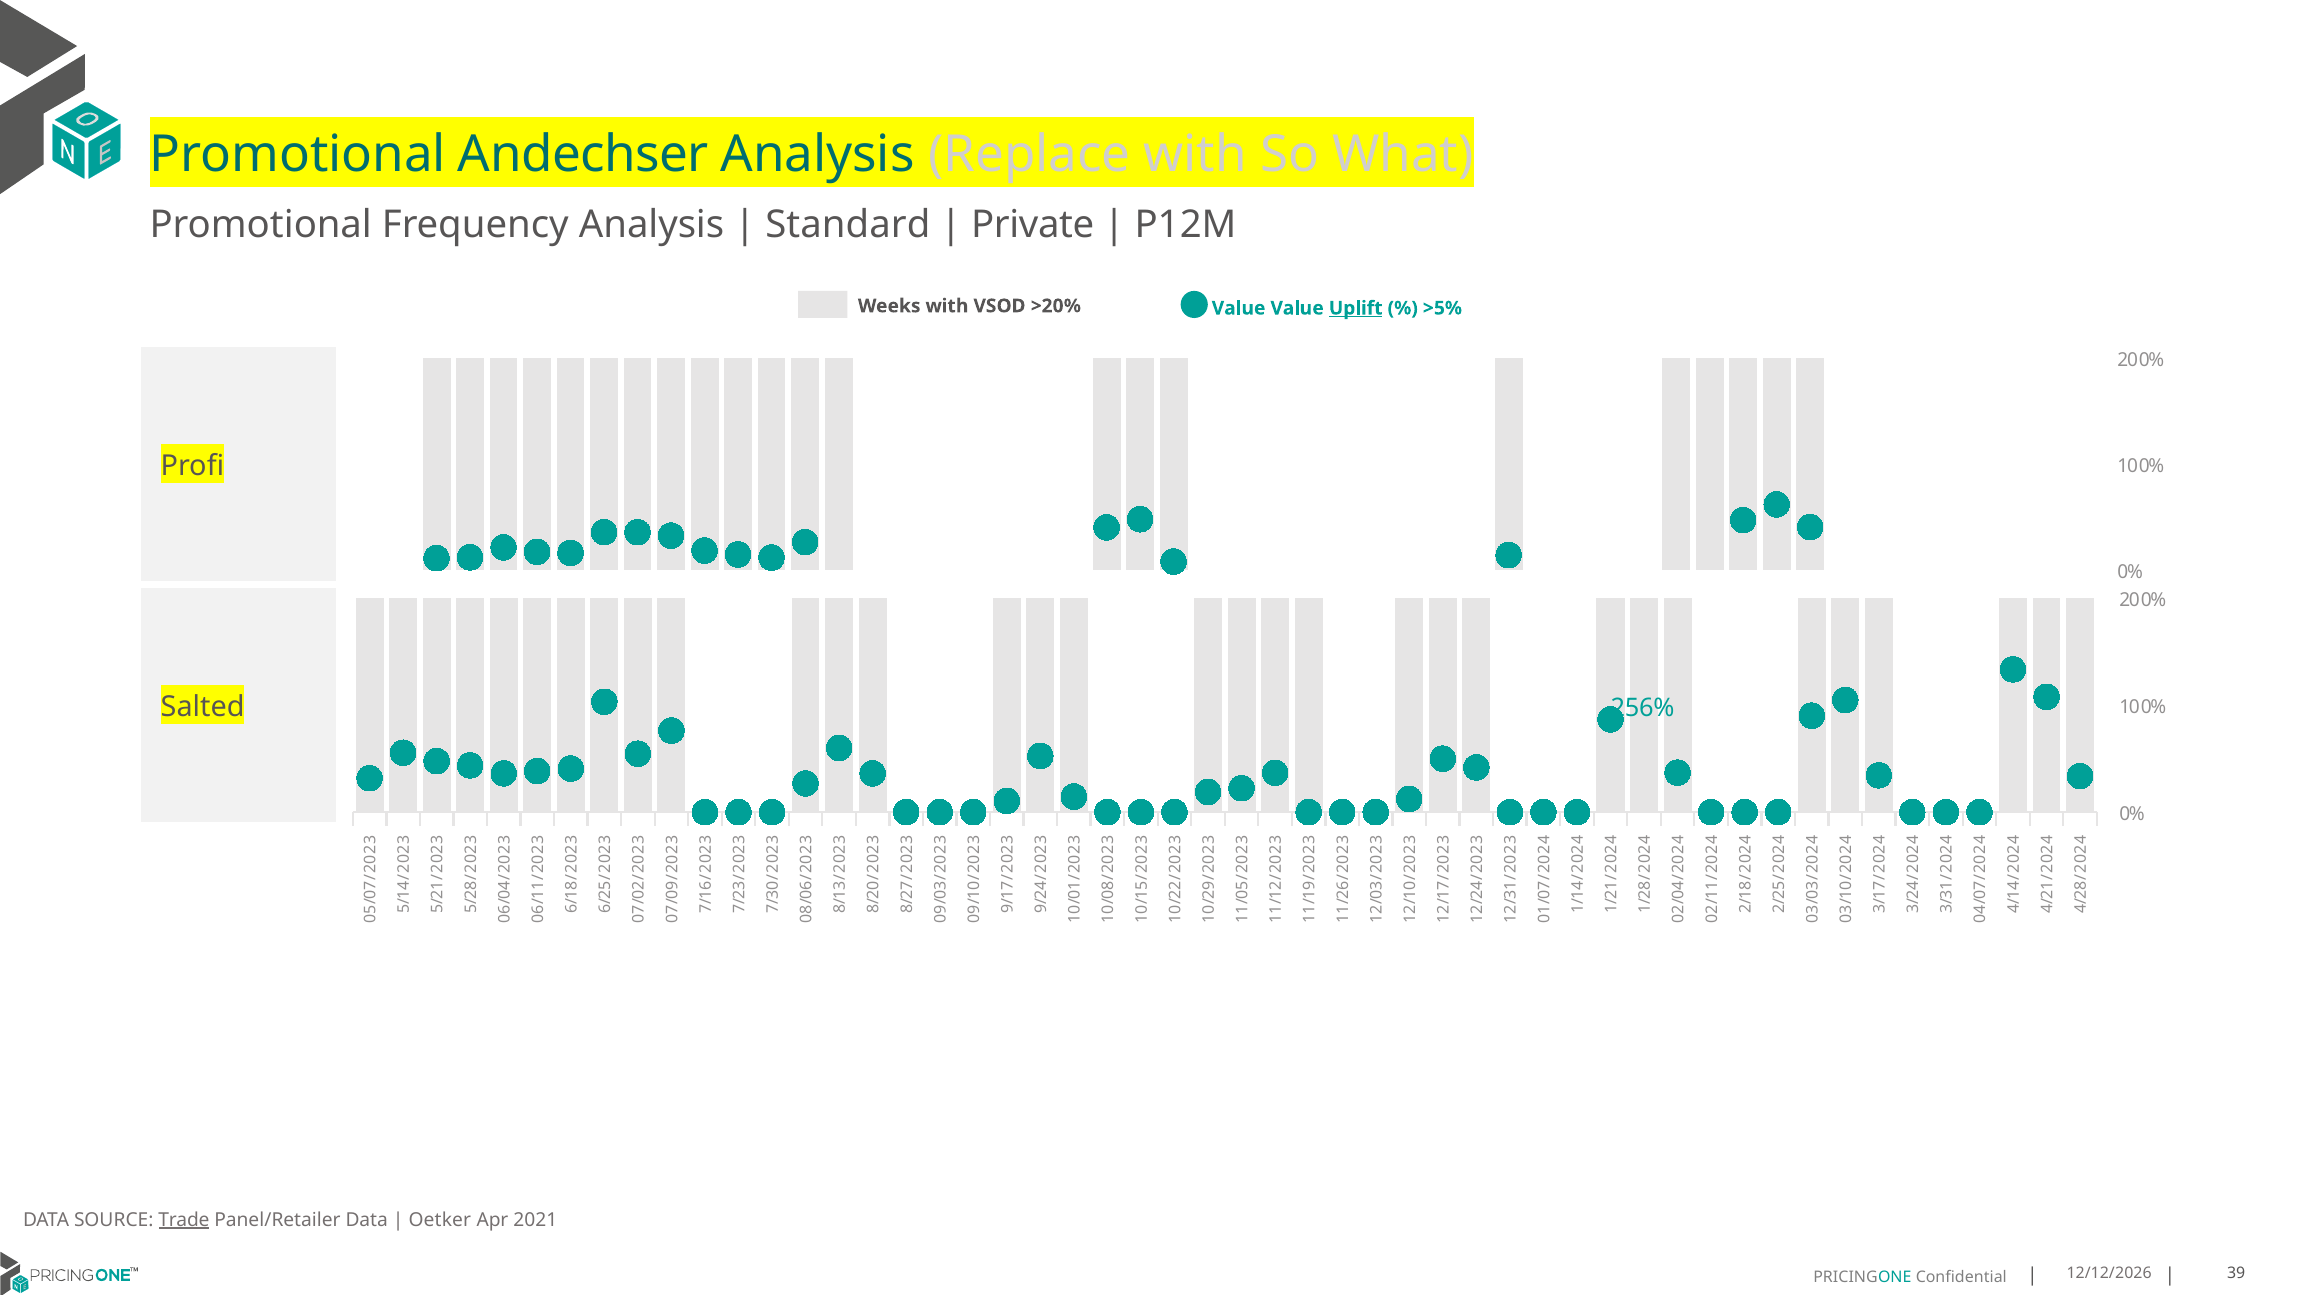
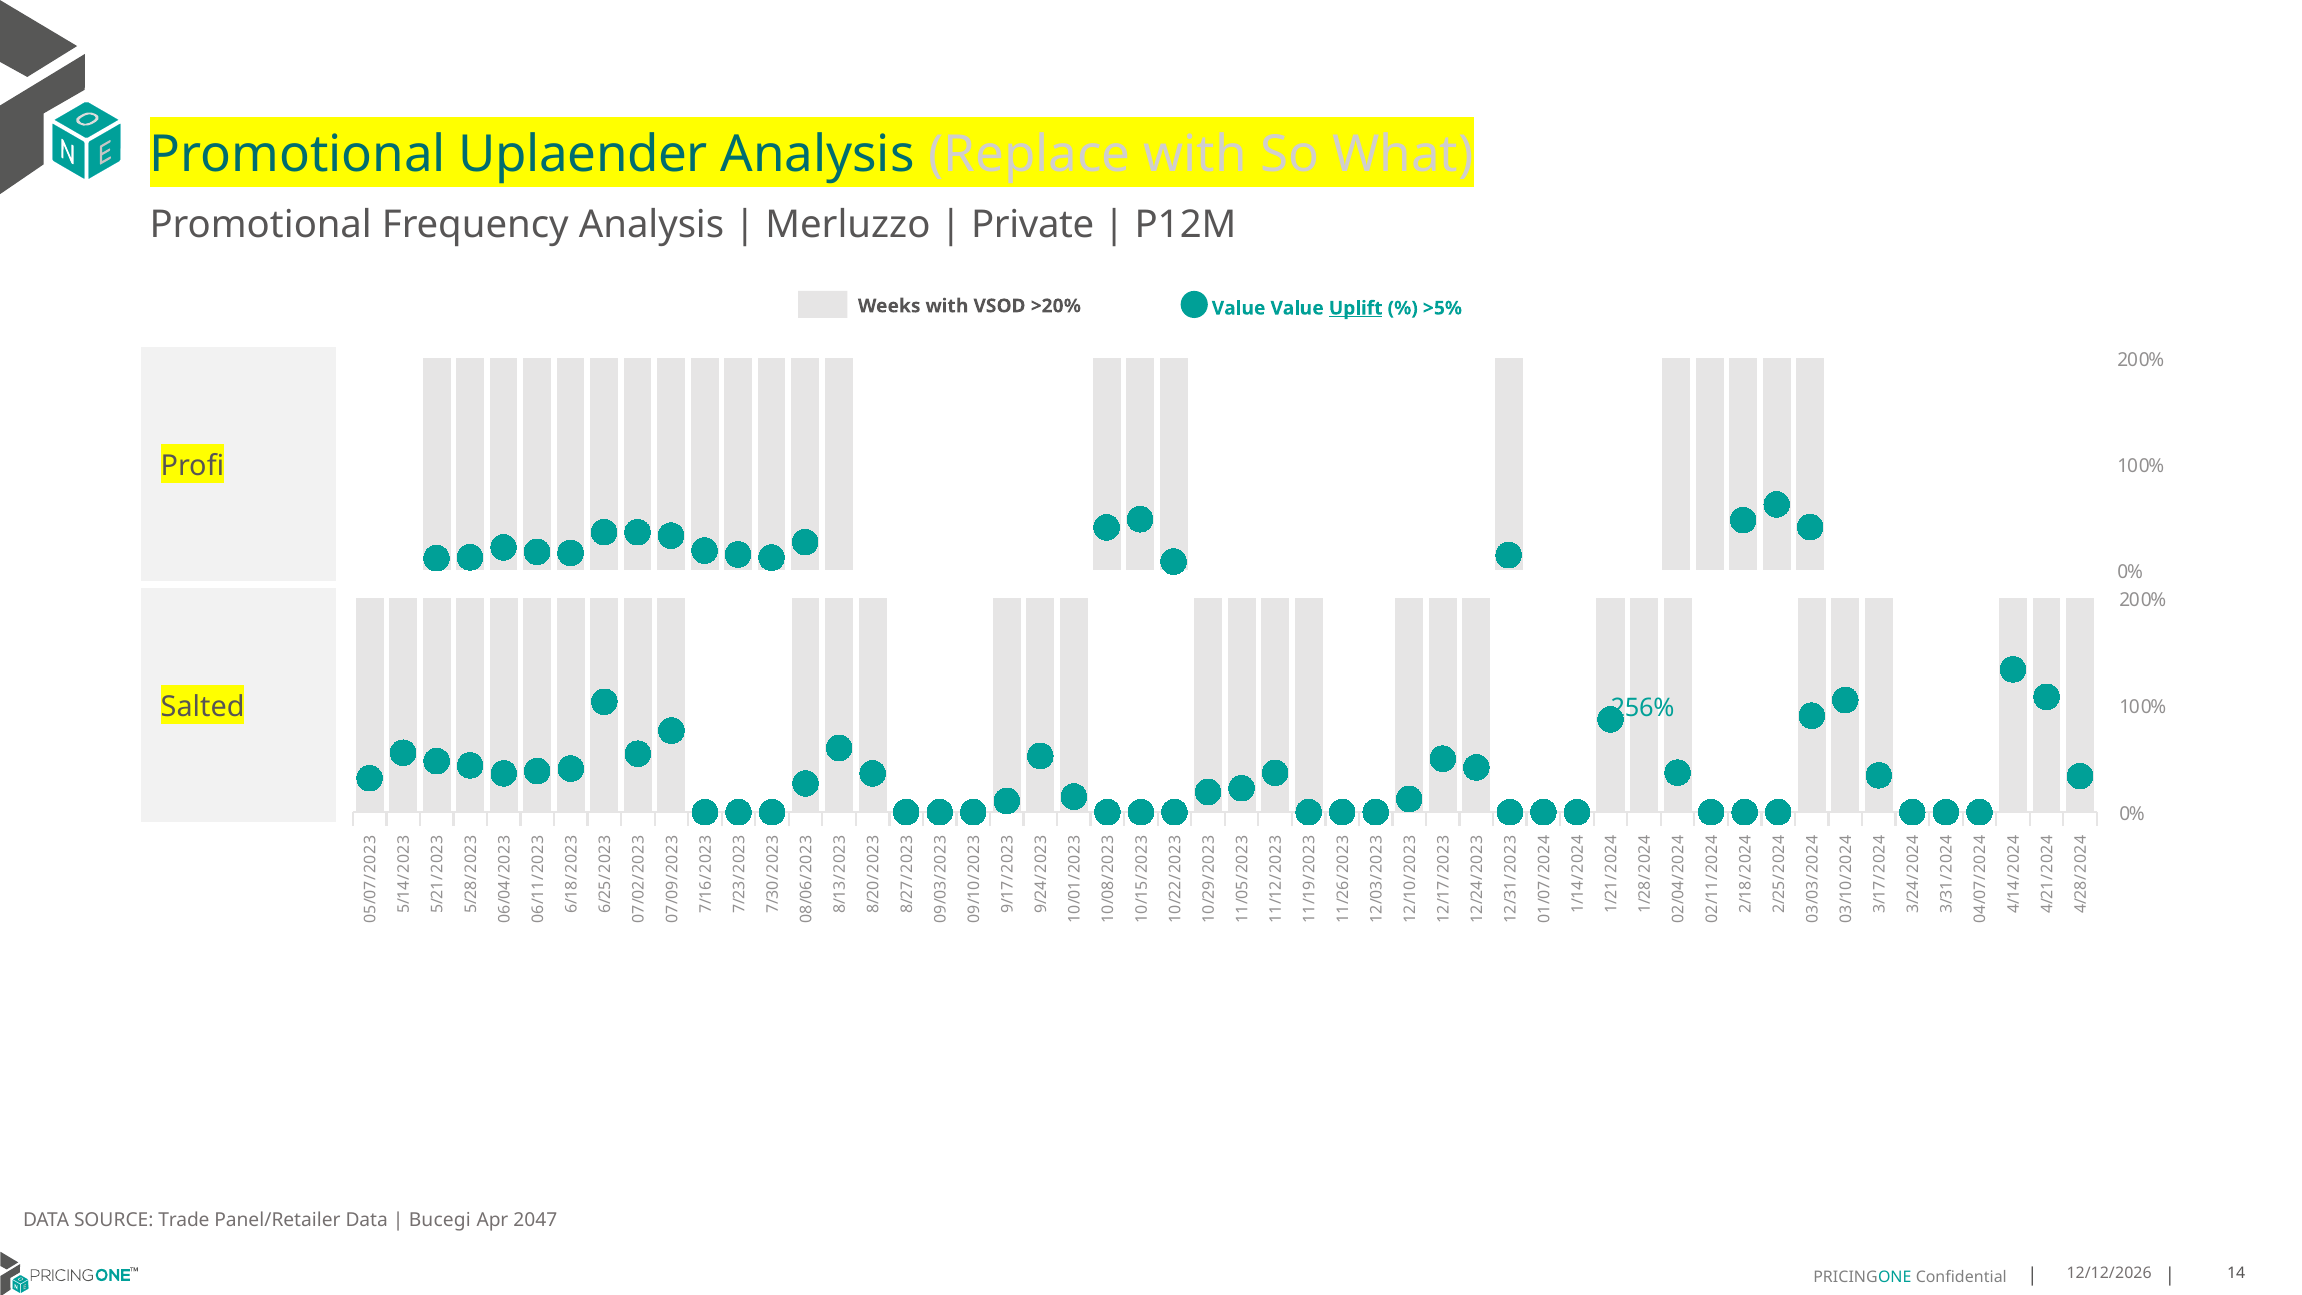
Andechser: Andechser -> Uplaender (583, 155)
Standard: Standard -> Merluzzo (848, 224)
Trade underline: present -> none (184, 1220)
Oetker: Oetker -> Bucegi (440, 1220)
2021: 2021 -> 2047 (535, 1220)
39: 39 -> 14 (2236, 1273)
